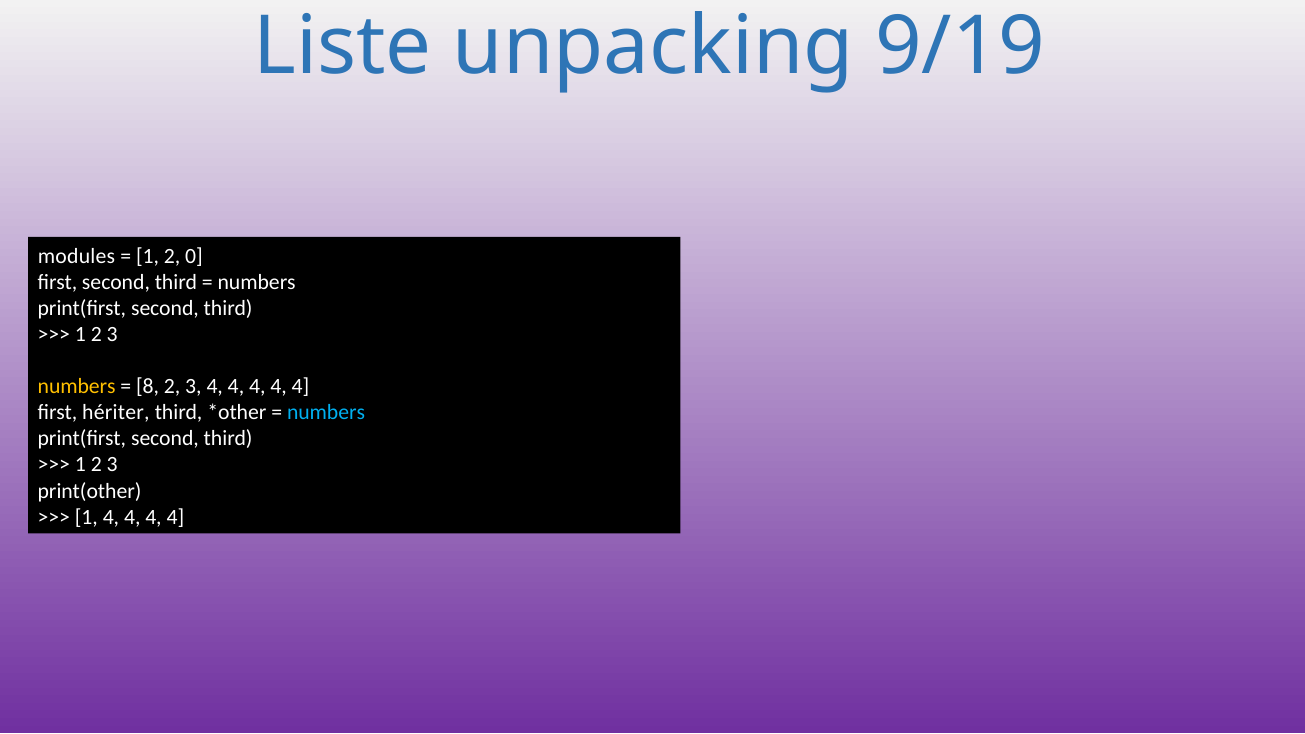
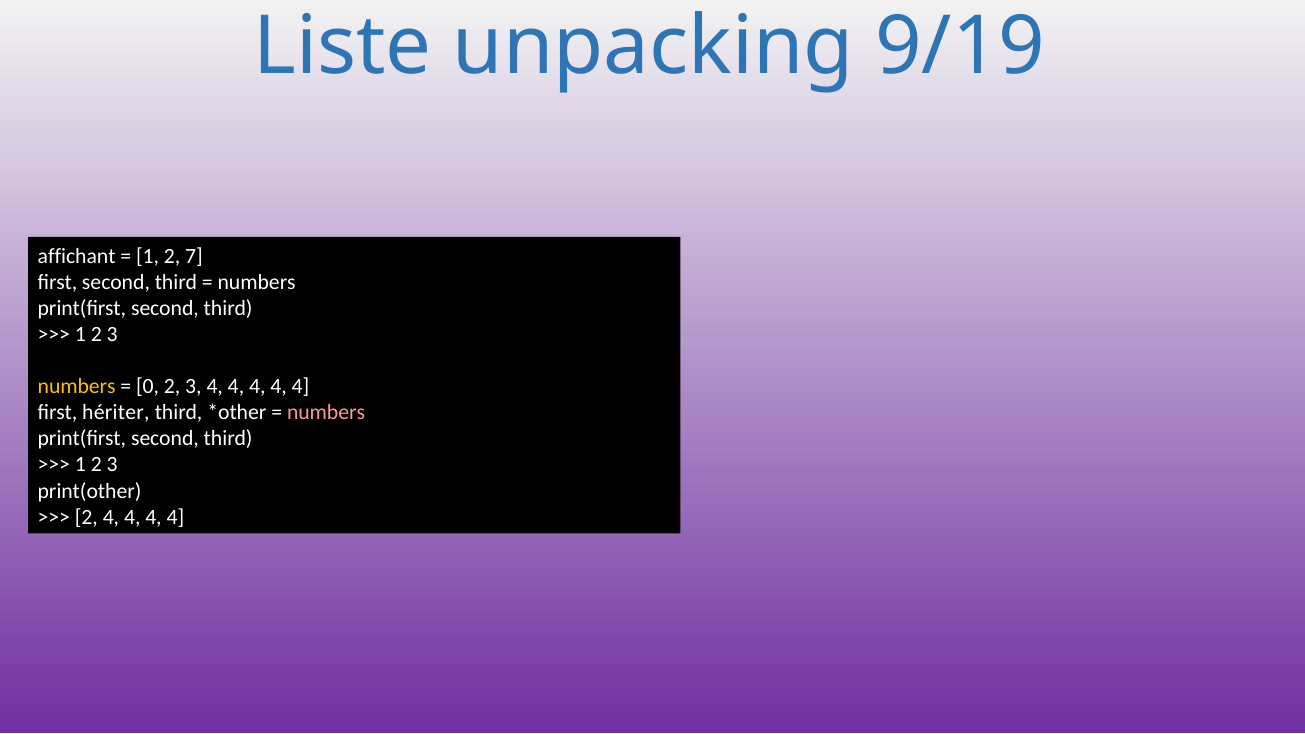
modules: modules -> affichant (77, 256)
0: 0 -> 7 (194, 256)
8: 8 -> 0 (148, 387)
numbers colour: light blue -> pink (326, 413)
1: 1 -> 2 (86, 517)
